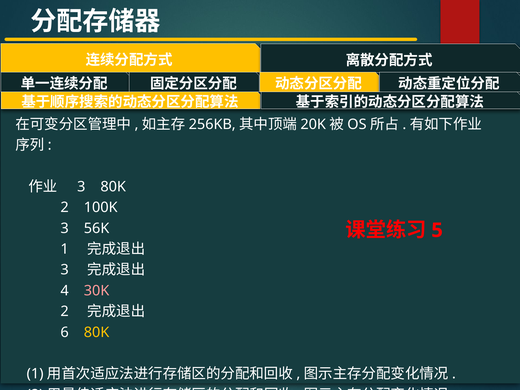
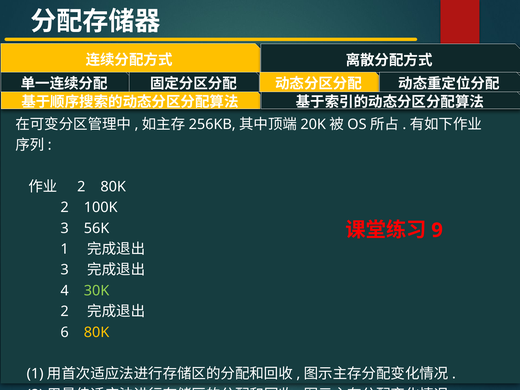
3: 3 -> 2 (81, 187)
5: 5 -> 9 (437, 230)
30K colour: pink -> light green (97, 291)
